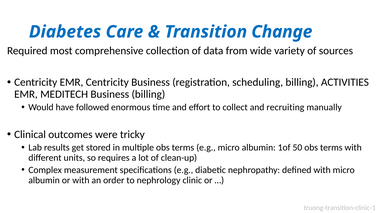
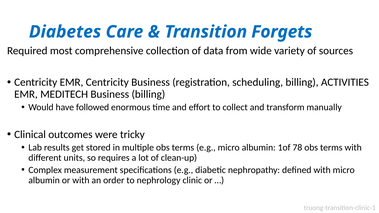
Change: Change -> Forgets (282, 32)
recruiting: recruiting -> transform (285, 107)
50: 50 -> 78 (297, 148)
